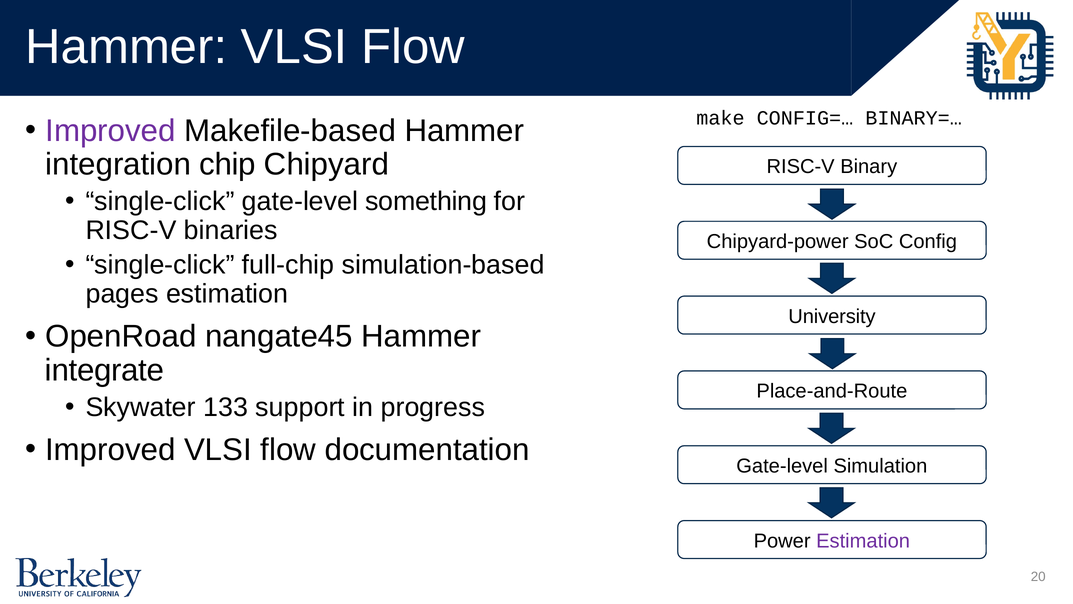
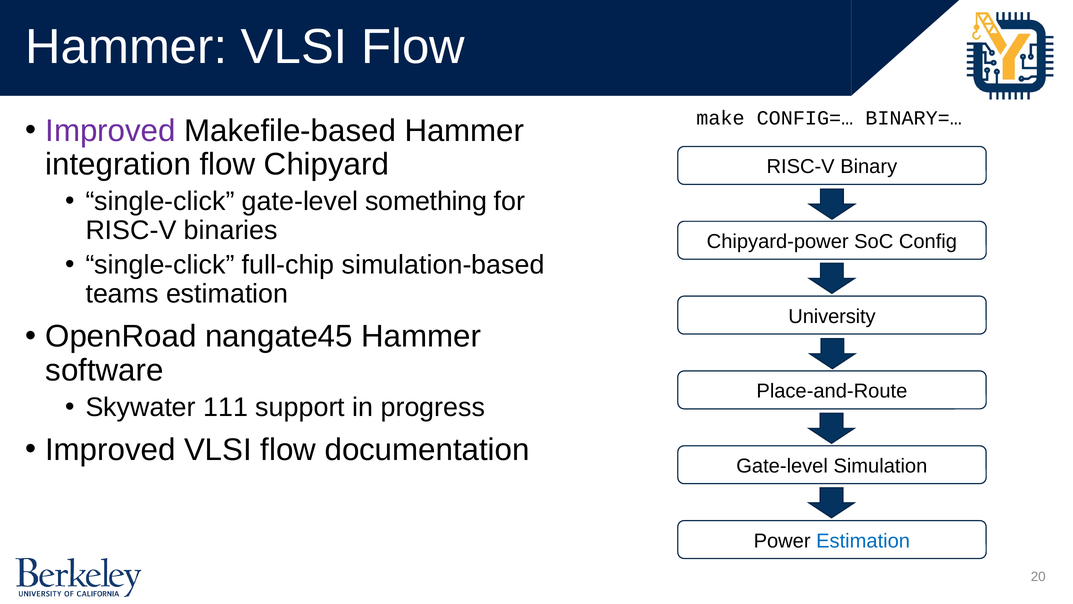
integration chip: chip -> flow (228, 164)
pages: pages -> teams (122, 294)
integrate: integrate -> software (104, 370)
133: 133 -> 111 (226, 407)
Estimation colour: purple -> blue (863, 541)
